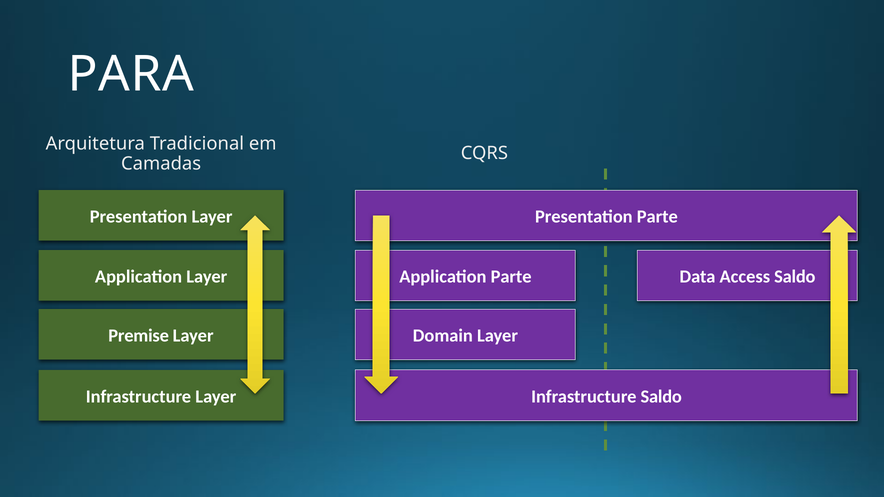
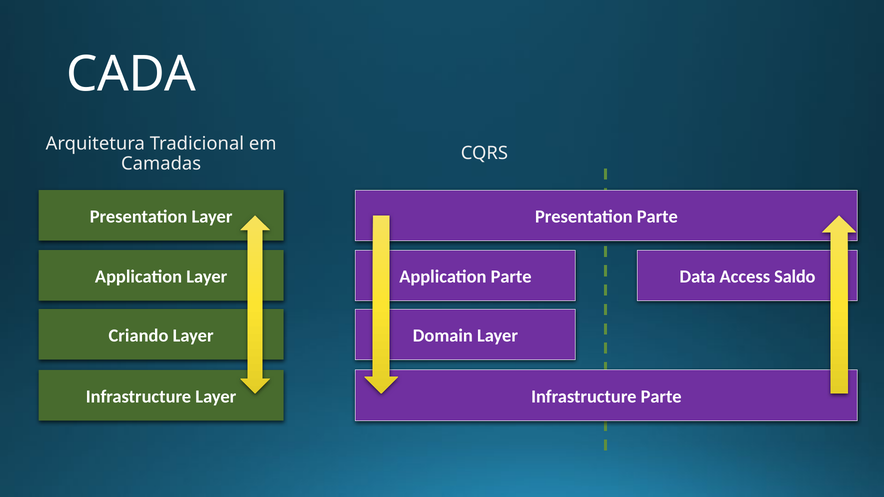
PARA: PARA -> CADA (131, 74)
Premise: Premise -> Criando (138, 336)
Infrastructure Saldo: Saldo -> Parte (661, 397)
